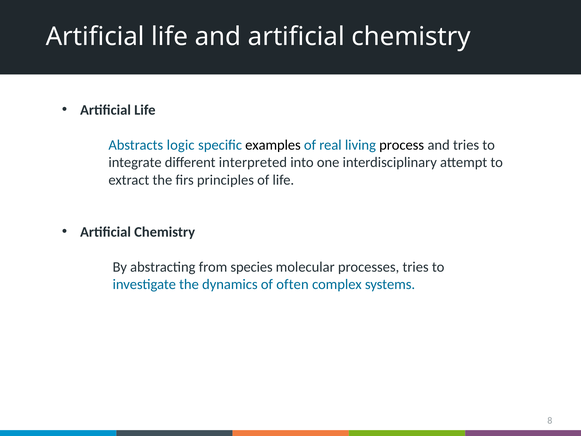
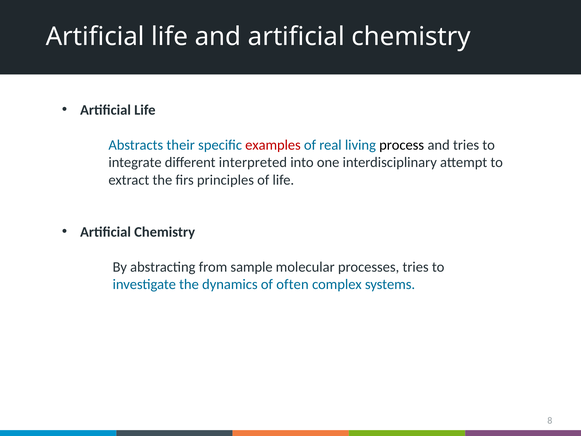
logic: logic -> their (181, 145)
examples colour: black -> red (273, 145)
species: species -> sample (252, 267)
